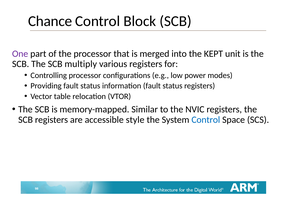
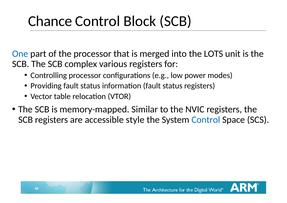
One colour: purple -> blue (20, 54)
KEPT: KEPT -> LOTS (213, 54)
multiply: multiply -> complex (81, 64)
